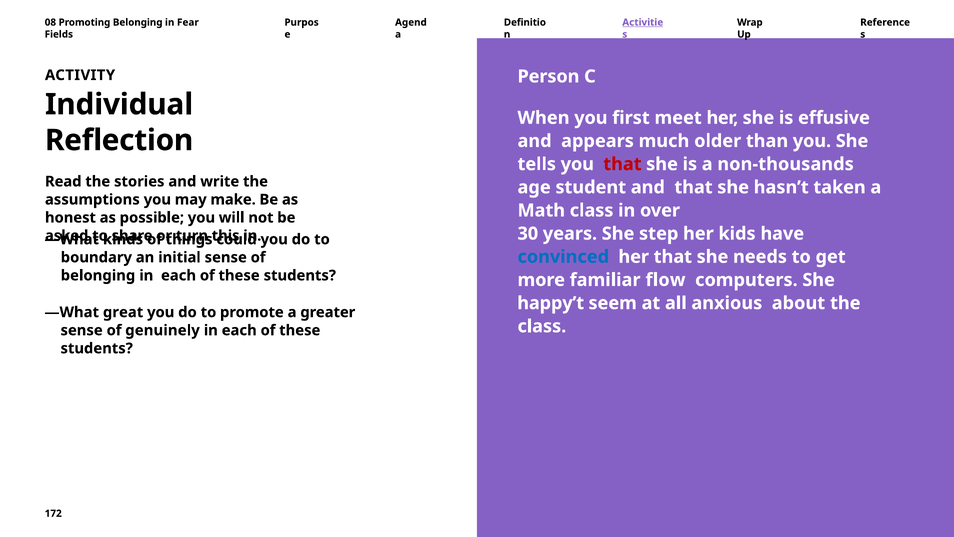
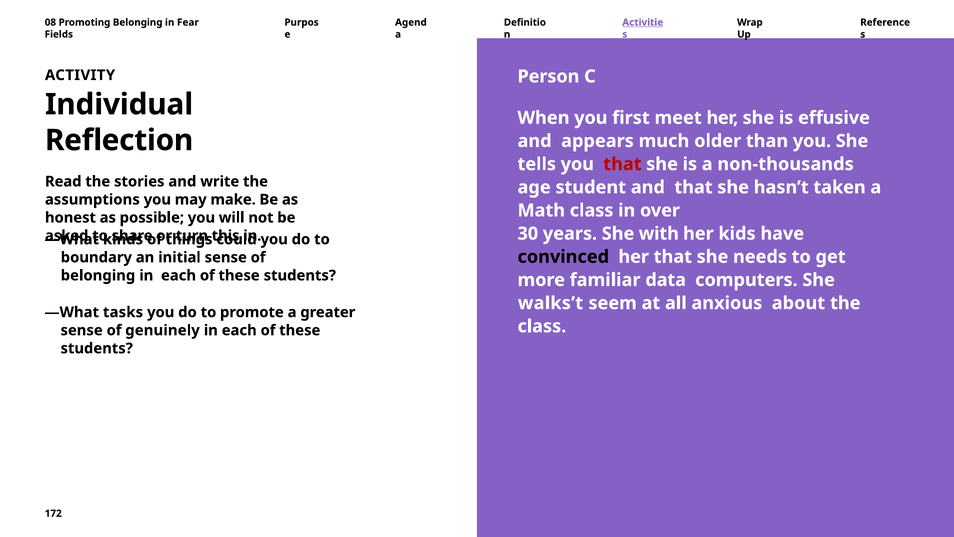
step: step -> with (659, 233)
convinced colour: blue -> black (563, 257)
flow: flow -> data (666, 280)
happy’t: happy’t -> walks’t (551, 303)
great: great -> tasks (123, 312)
